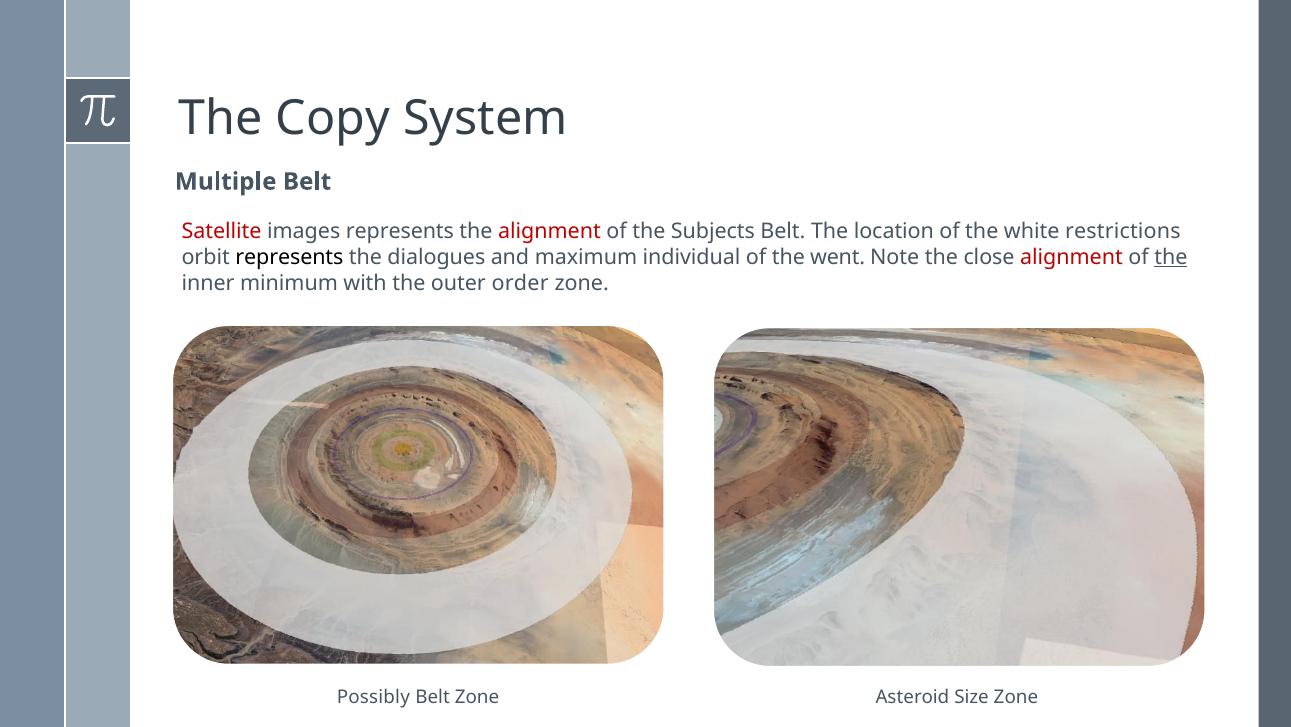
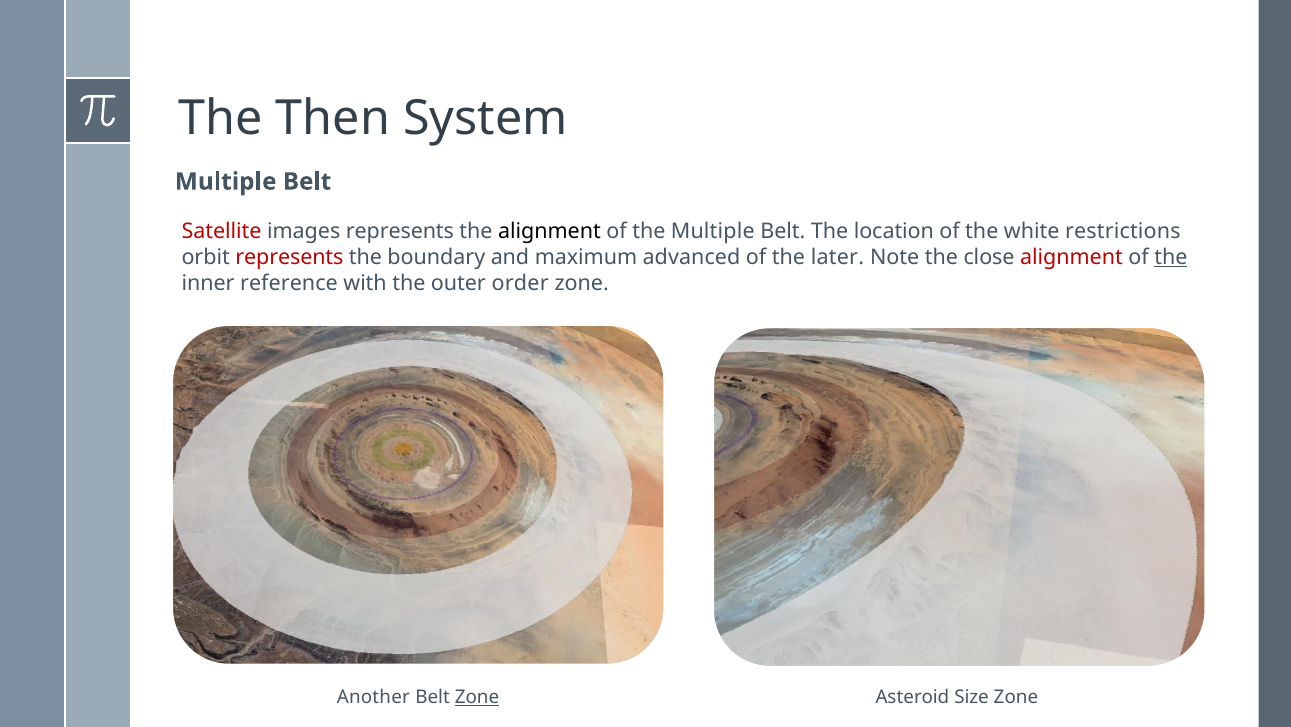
Copy: Copy -> Then (333, 119)
alignment colour: red -> black (549, 232)
the Subjects: Subjects -> Multiple (713, 232)
represents colour: black -> red (289, 257)
dialogues: dialogues -> boundary (436, 257)
individual: individual -> advanced (691, 257)
went: went -> later (837, 257)
minimum: minimum -> reference (289, 283)
Possibly: Possibly -> Another (373, 696)
Zone underline: none -> present (477, 696)
